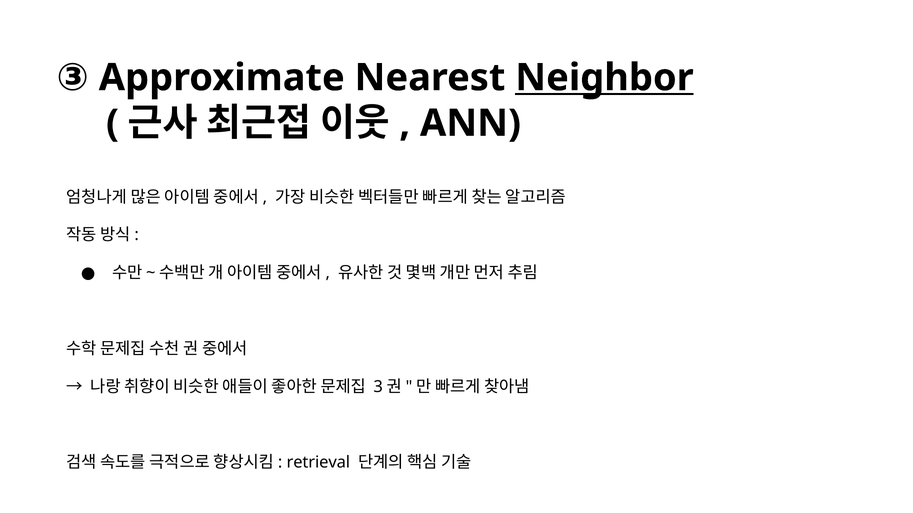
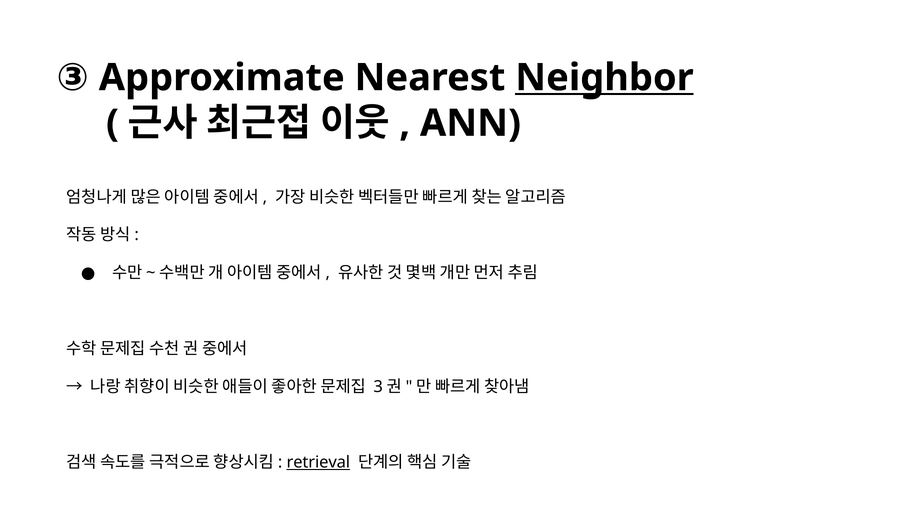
retrieval underline: none -> present (318, 463)
